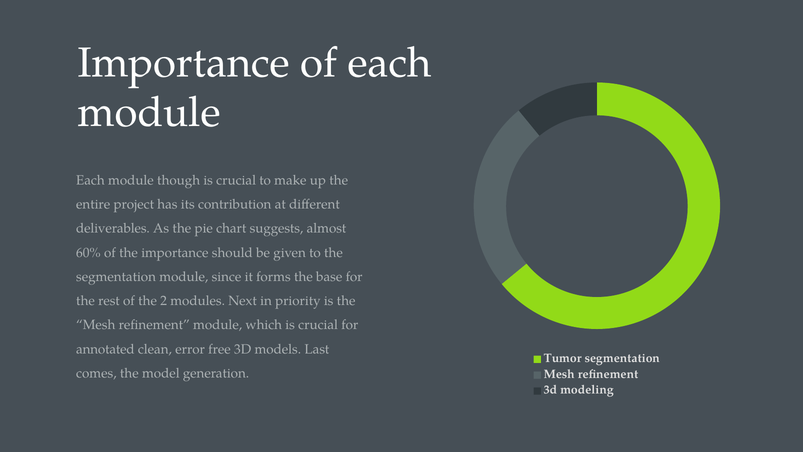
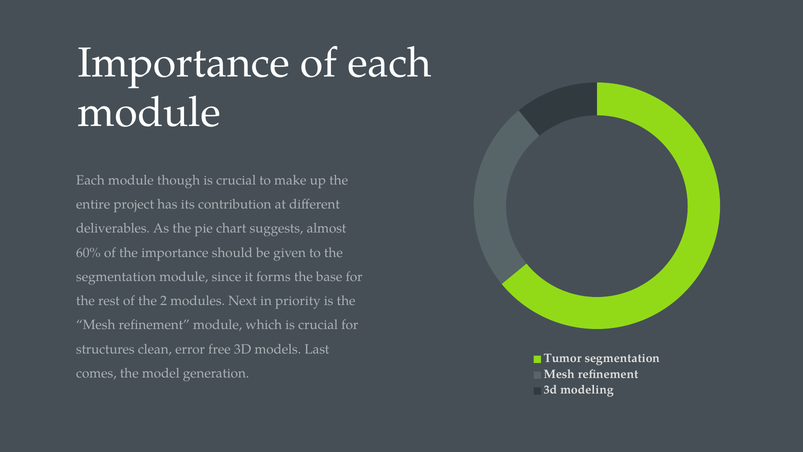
annotated: annotated -> structures (105, 349)
